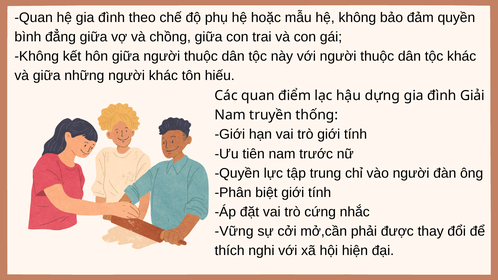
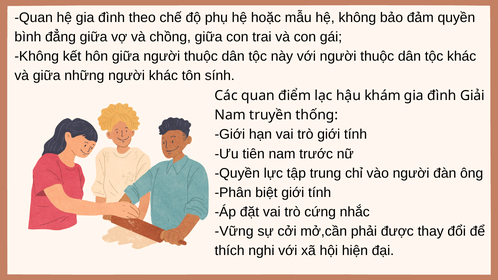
hiếu: hiếu -> sính (220, 76)
dựng: dựng -> khám (383, 96)
